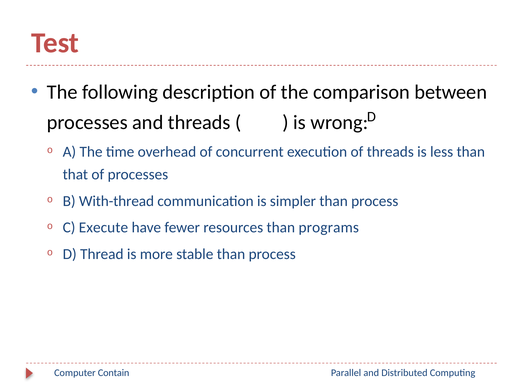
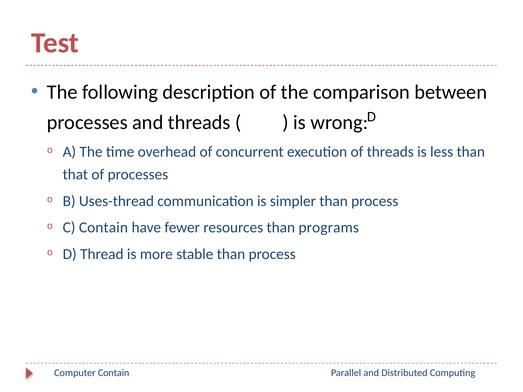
With-thread: With-thread -> Uses-thread (116, 201)
C Execute: Execute -> Contain (103, 228)
